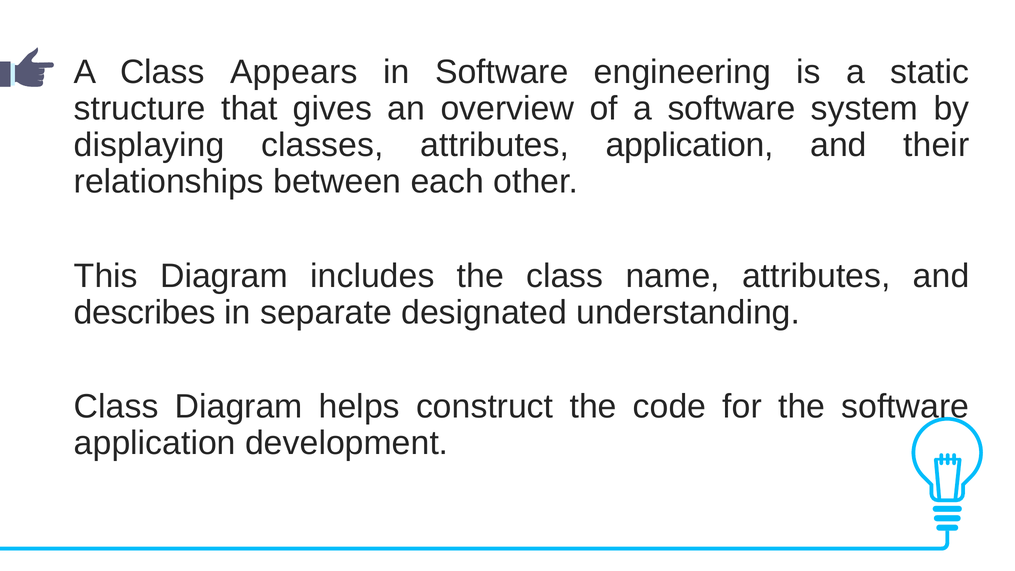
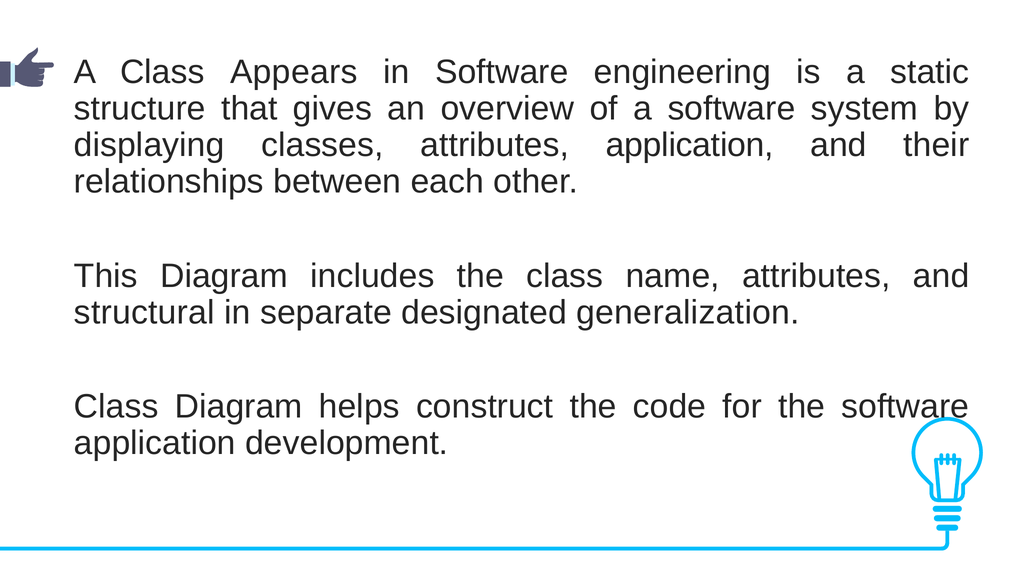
describes: describes -> structural (144, 312)
understanding: understanding -> generalization (688, 312)
